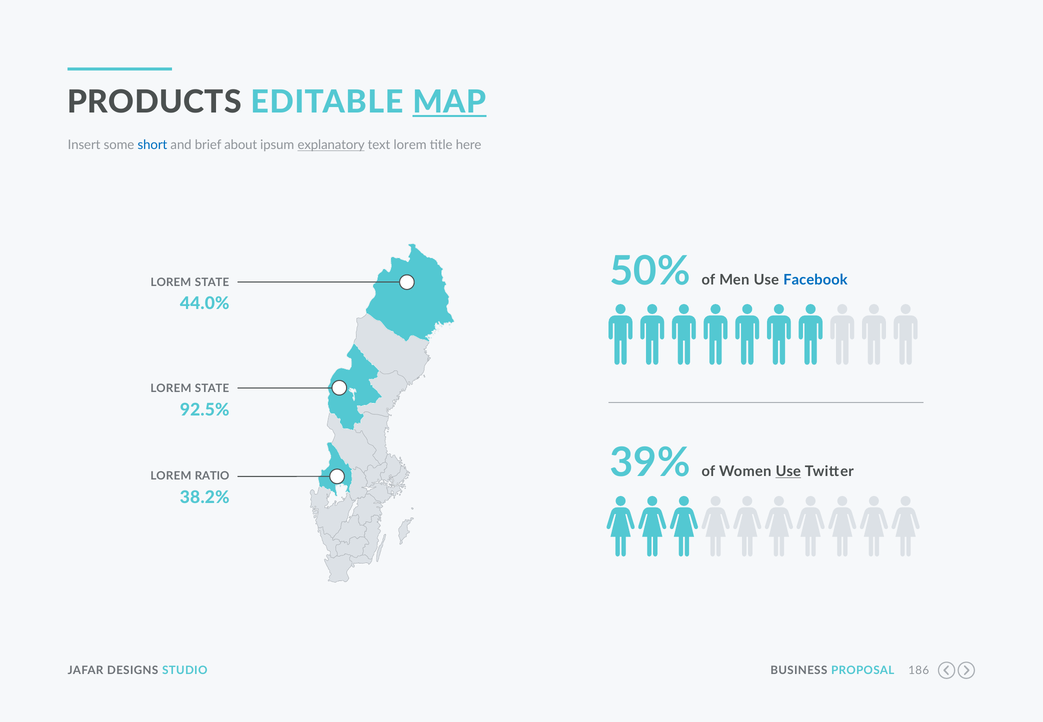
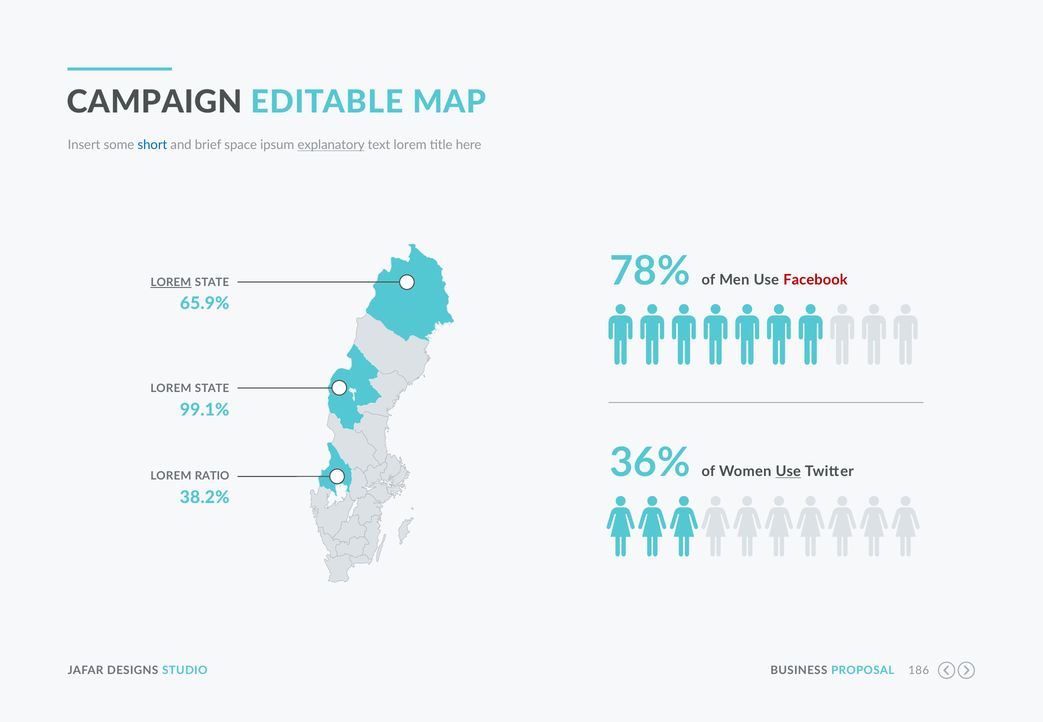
PRODUCTS: PRODUCTS -> CAMPAIGN (154, 102)
MAP underline: present -> none (449, 102)
about: about -> space (241, 145)
50%: 50% -> 78% (650, 271)
Facebook colour: blue -> red (815, 280)
LOREM underline: none -> present (171, 283)
44.0%: 44.0% -> 65.9% (205, 304)
92.5%: 92.5% -> 99.1% (205, 410)
39%: 39% -> 36% (650, 463)
